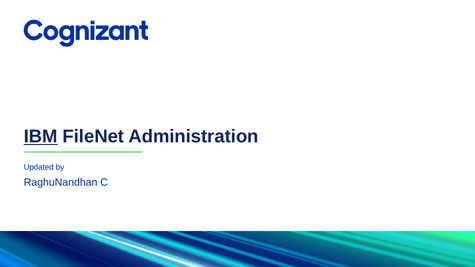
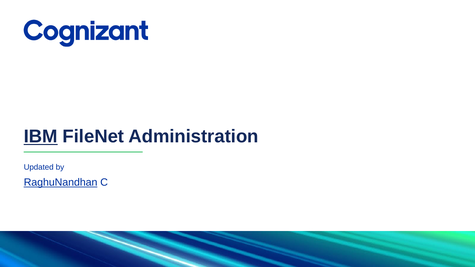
RaghuNandhan underline: none -> present (61, 182)
